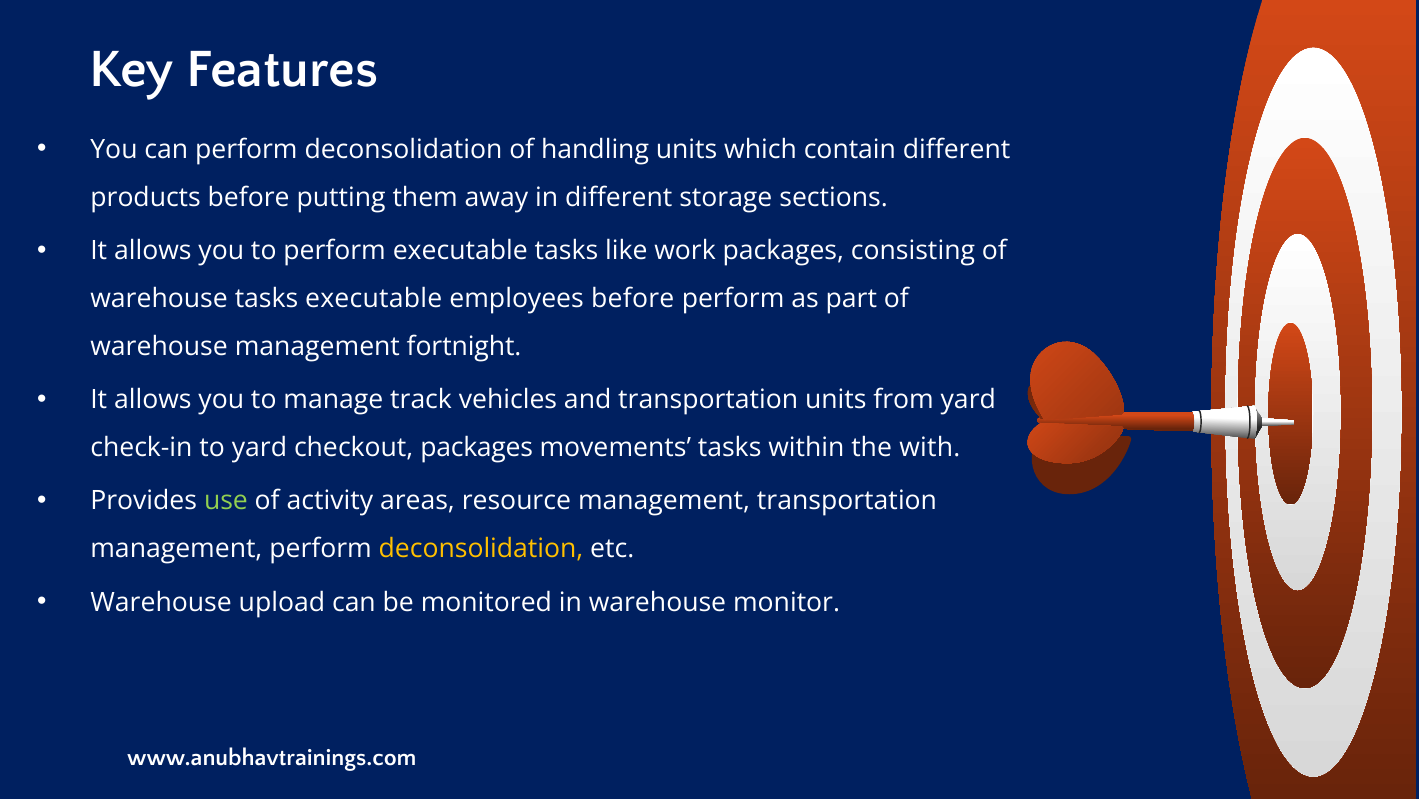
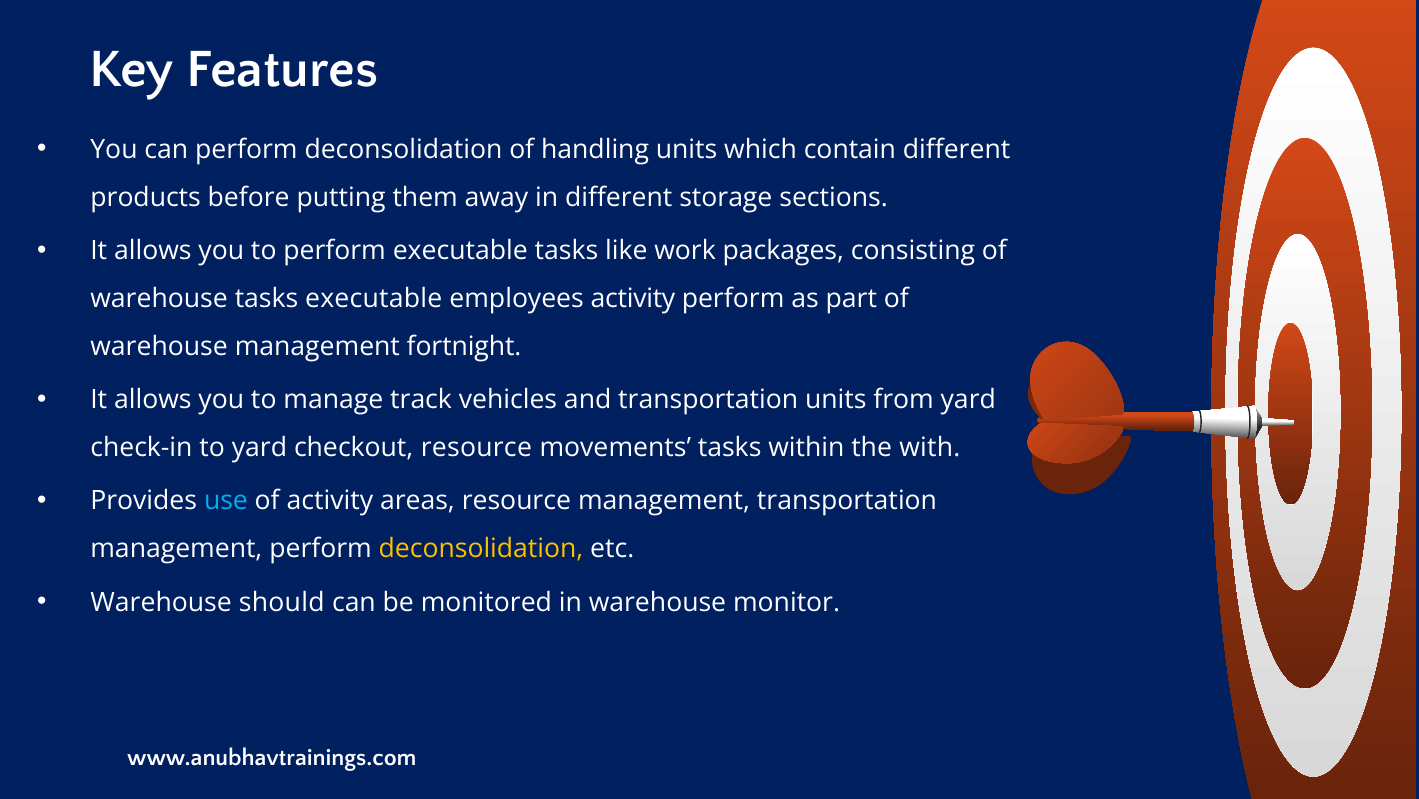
employees before: before -> activity (633, 298)
checkout packages: packages -> resource (476, 447)
use colour: light green -> light blue (226, 501)
upload: upload -> should (282, 602)
